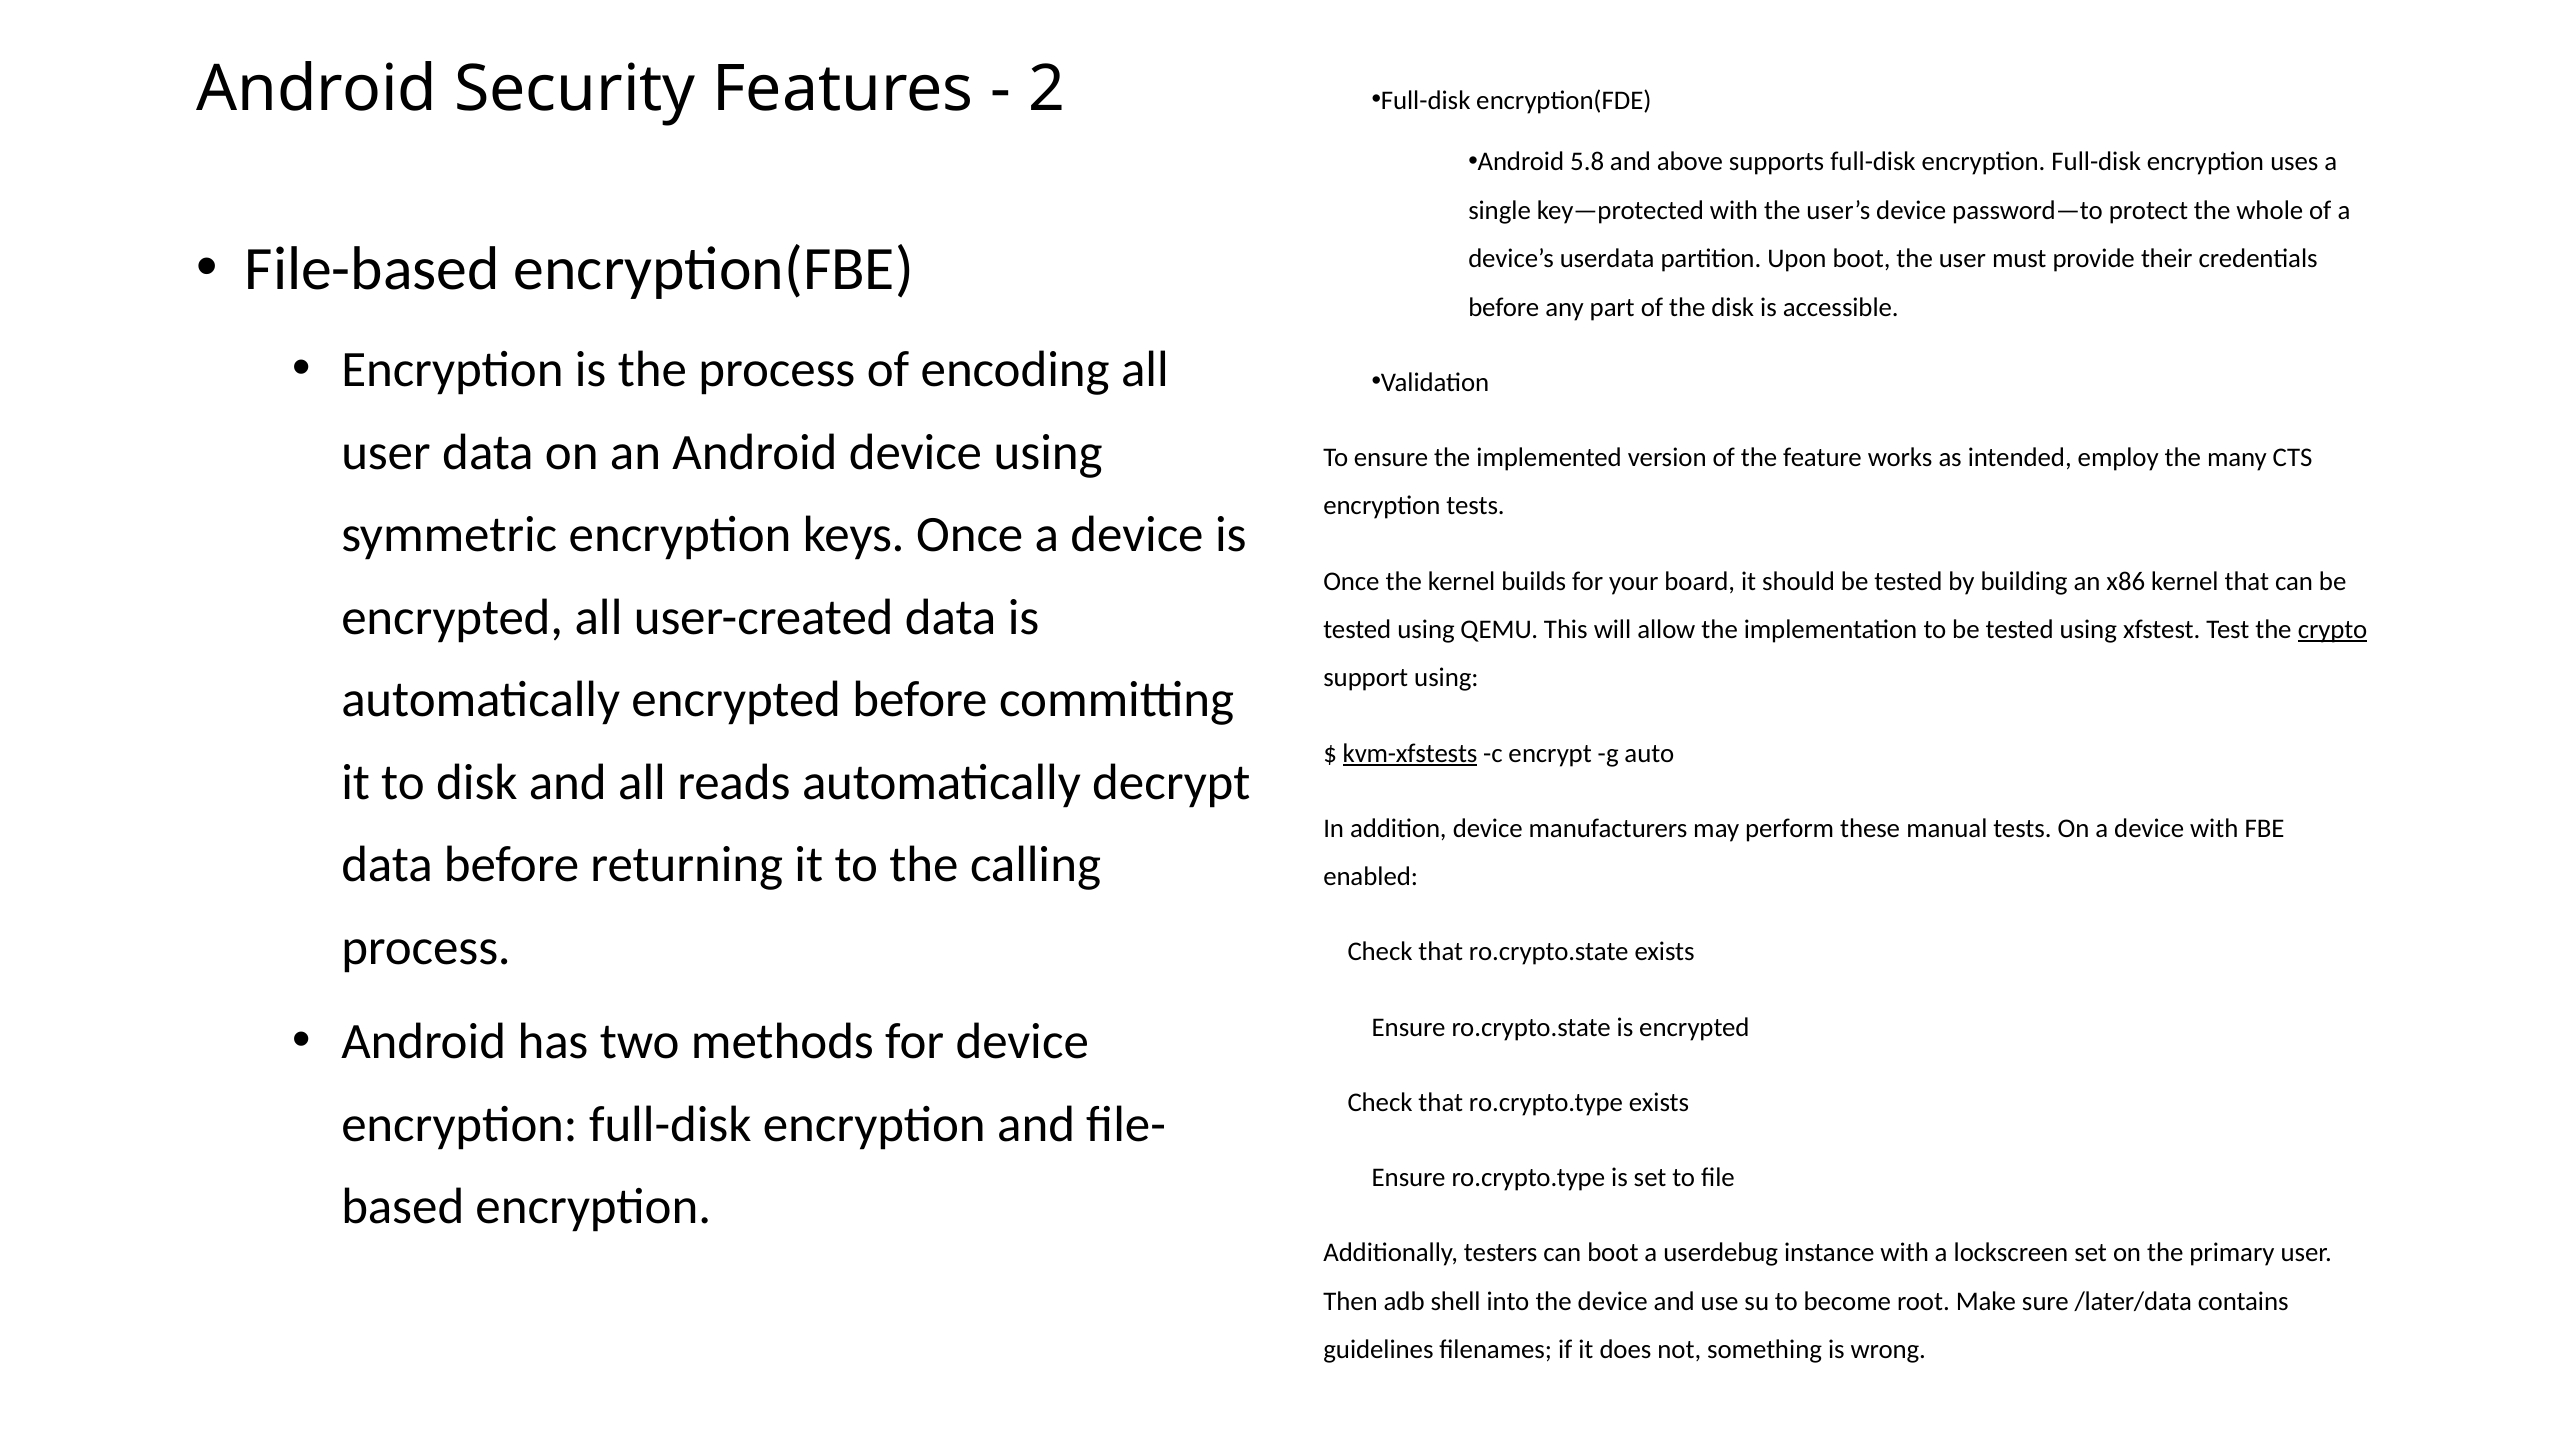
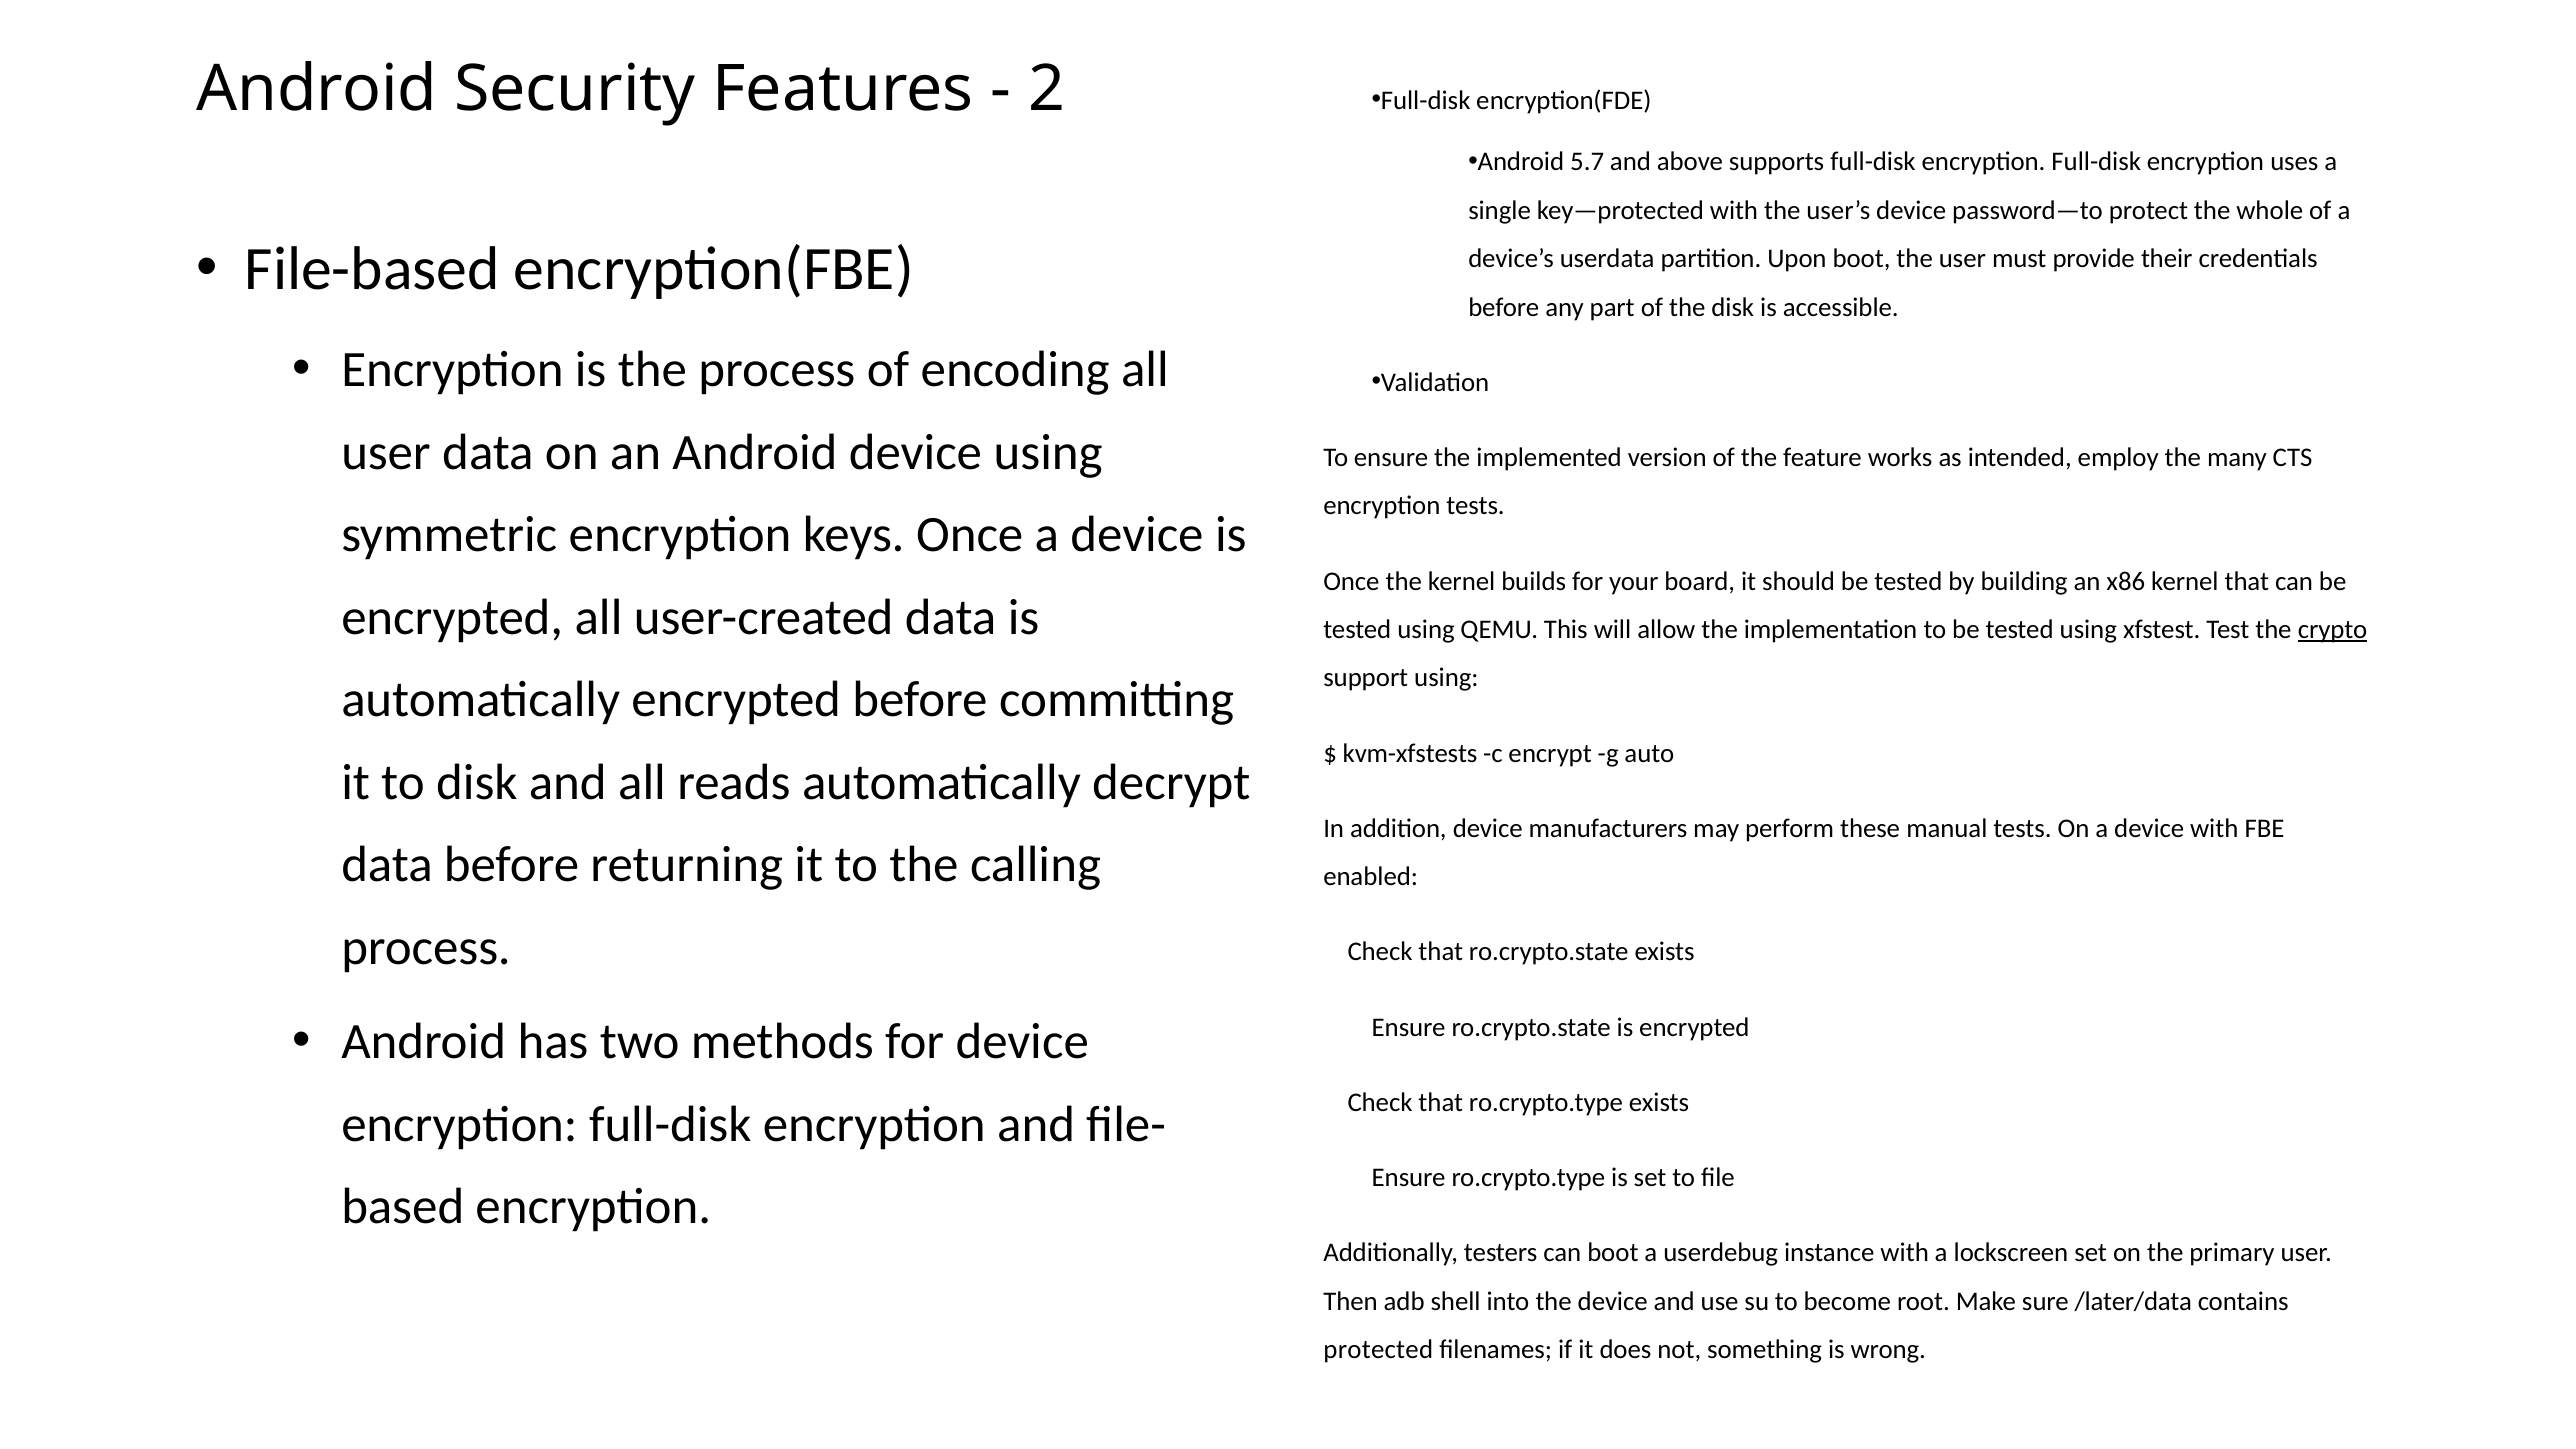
5.8: 5.8 -> 5.7 (1587, 162)
kvm-xfstests underline: present -> none (1410, 753)
guidelines: guidelines -> protected (1378, 1350)
